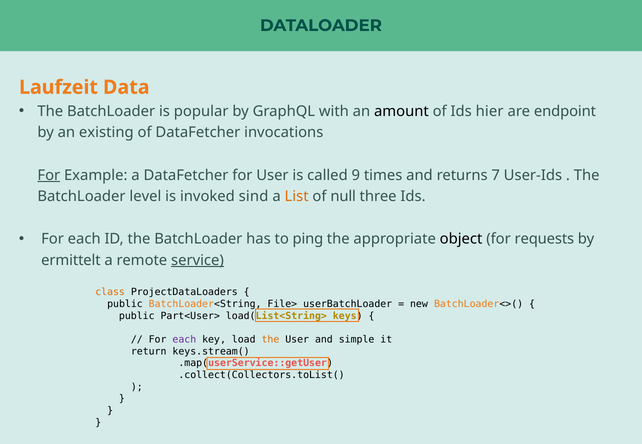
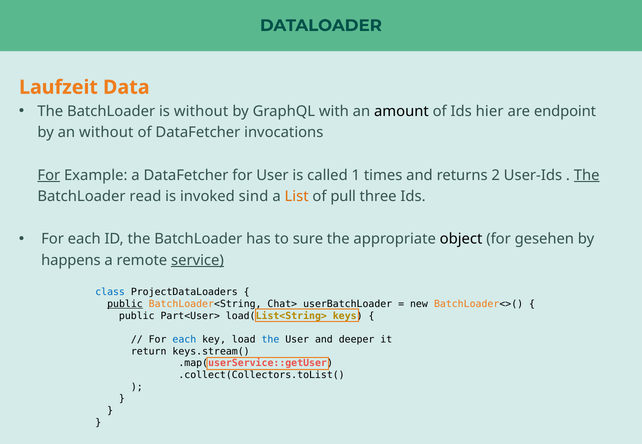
is popular: popular -> without (201, 111)
an existing: existing -> without (106, 133)
9: 9 -> 1 (356, 175)
7: 7 -> 2 (496, 175)
The underline: none -> present (587, 175)
level: level -> read (145, 197)
null: null -> pull (343, 197)
ping: ping -> sure (308, 239)
requests: requests -> gesehen (544, 239)
ermittelt: ermittelt -> happens (71, 261)
class colour: orange -> blue (110, 292)
public underline: none -> present (125, 304)
File>: File> -> Chat> (282, 304)
each colour: purple -> blue (184, 340)
the colour: orange -> blue (270, 340)
simple: simple -> deeper (357, 340)
